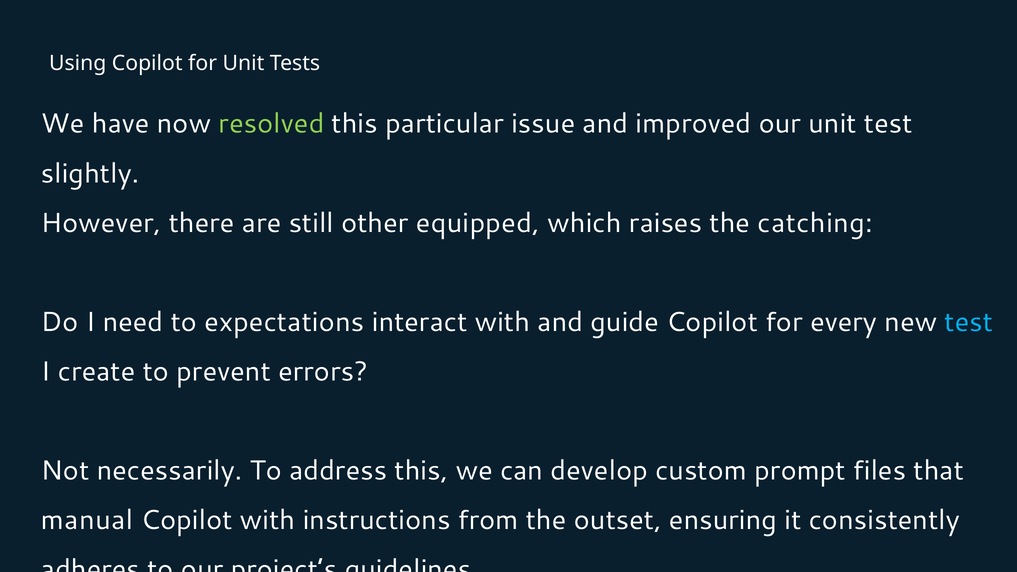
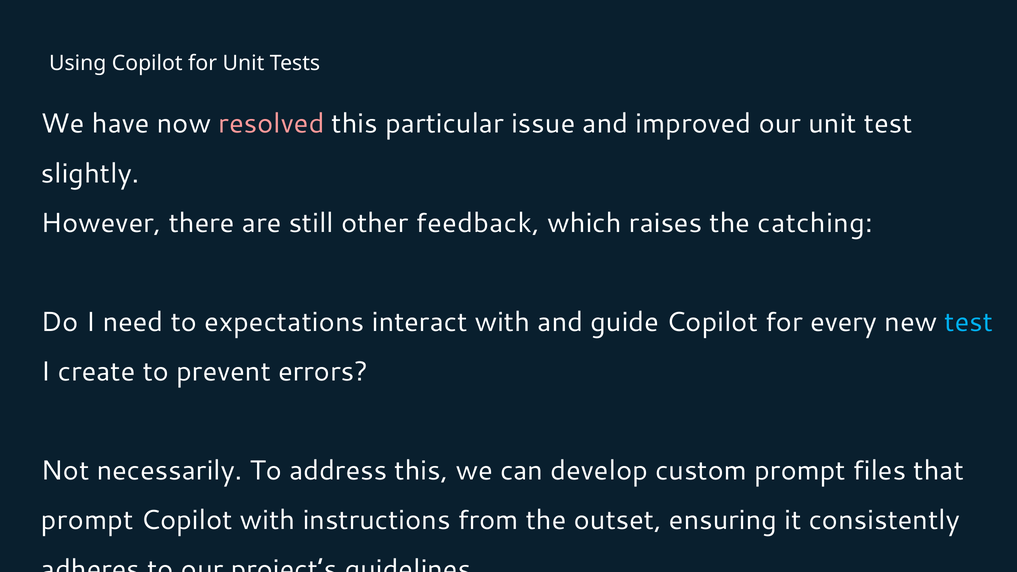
resolved colour: light green -> pink (271, 124)
equipped: equipped -> feedback (478, 223)
manual: manual -> prompt (87, 520)
